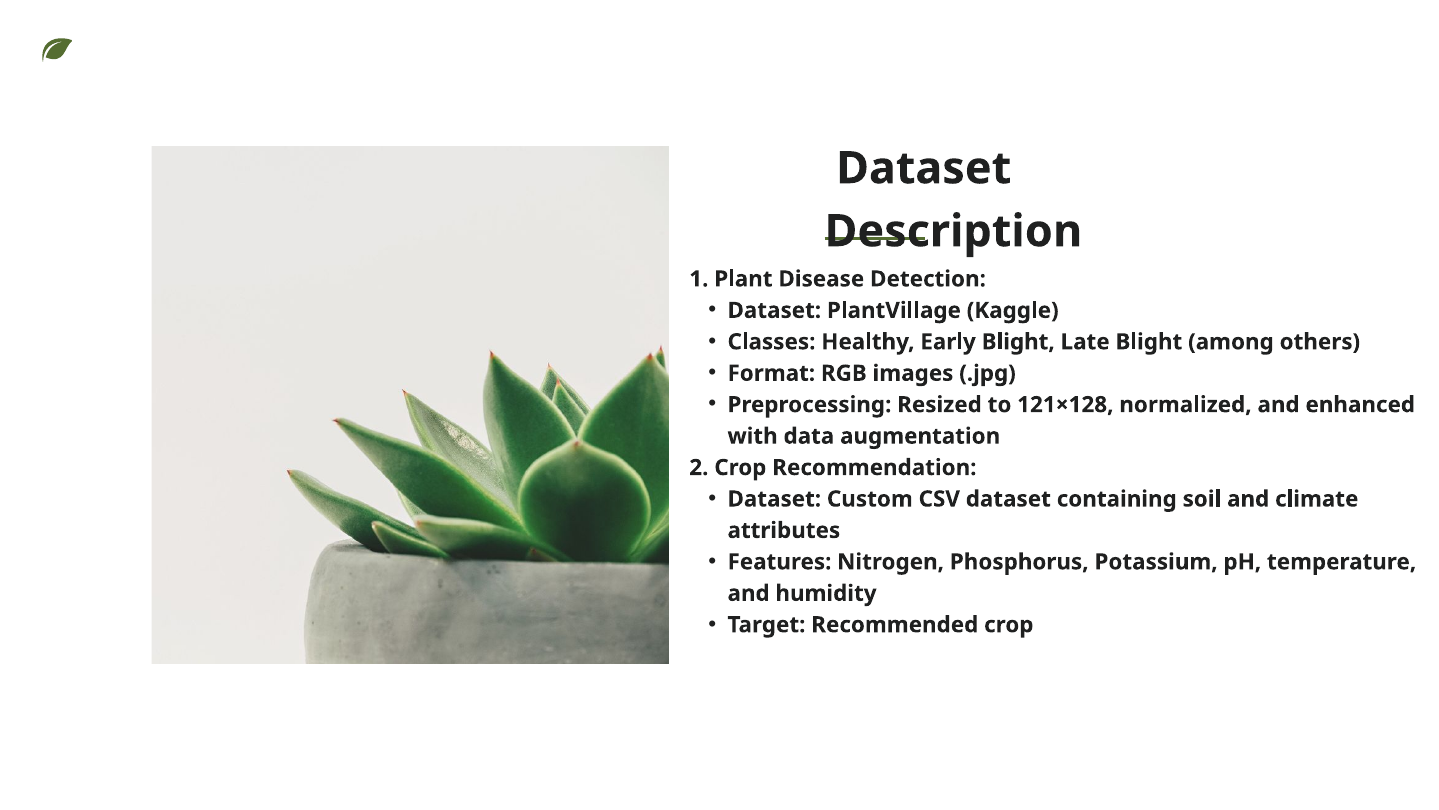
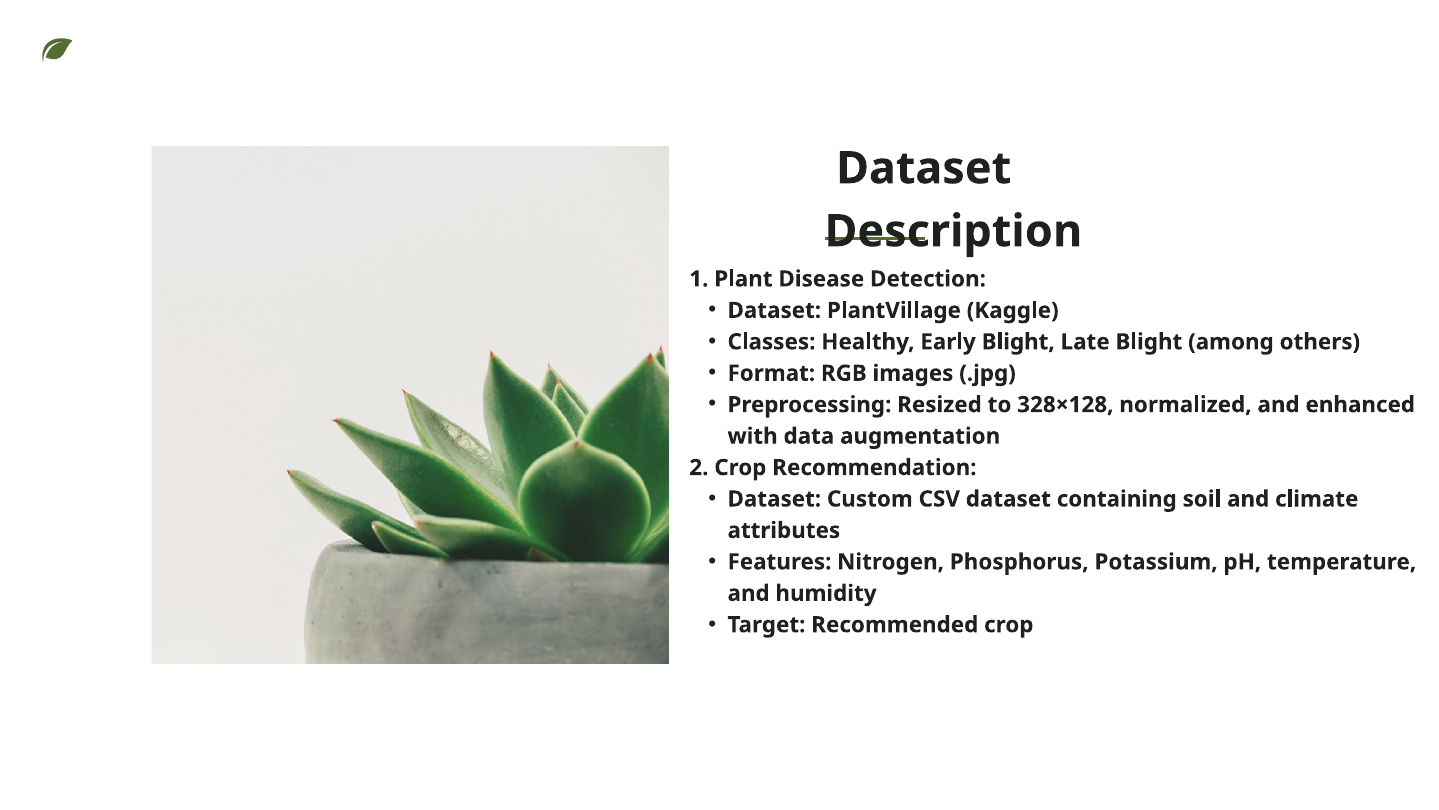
121×128: 121×128 -> 328×128 (1065, 405)
